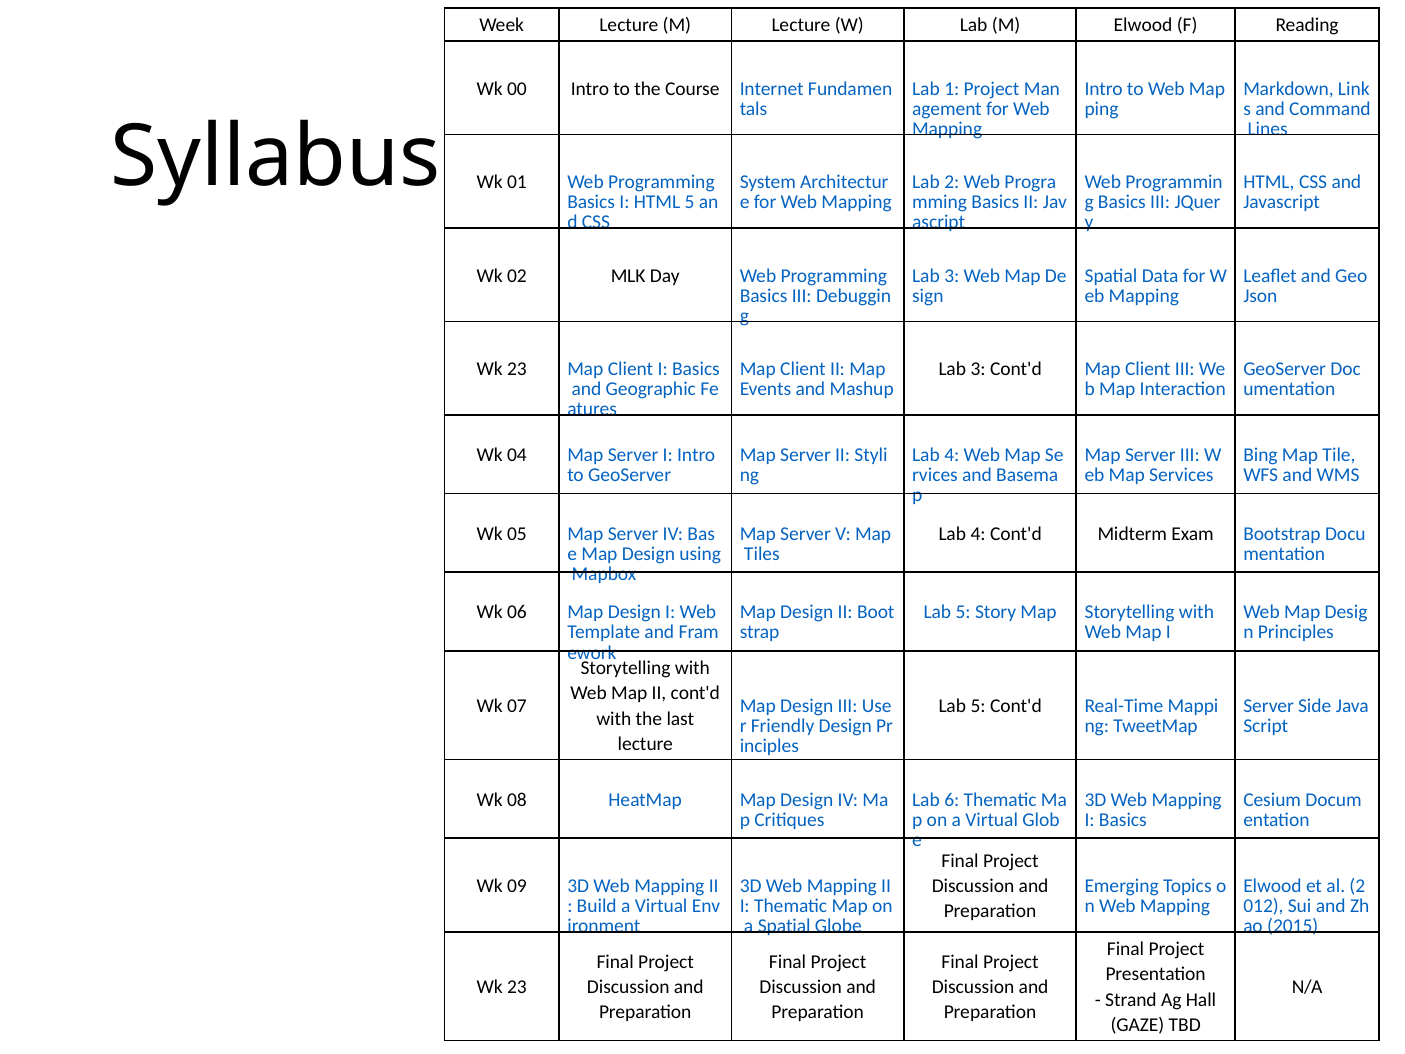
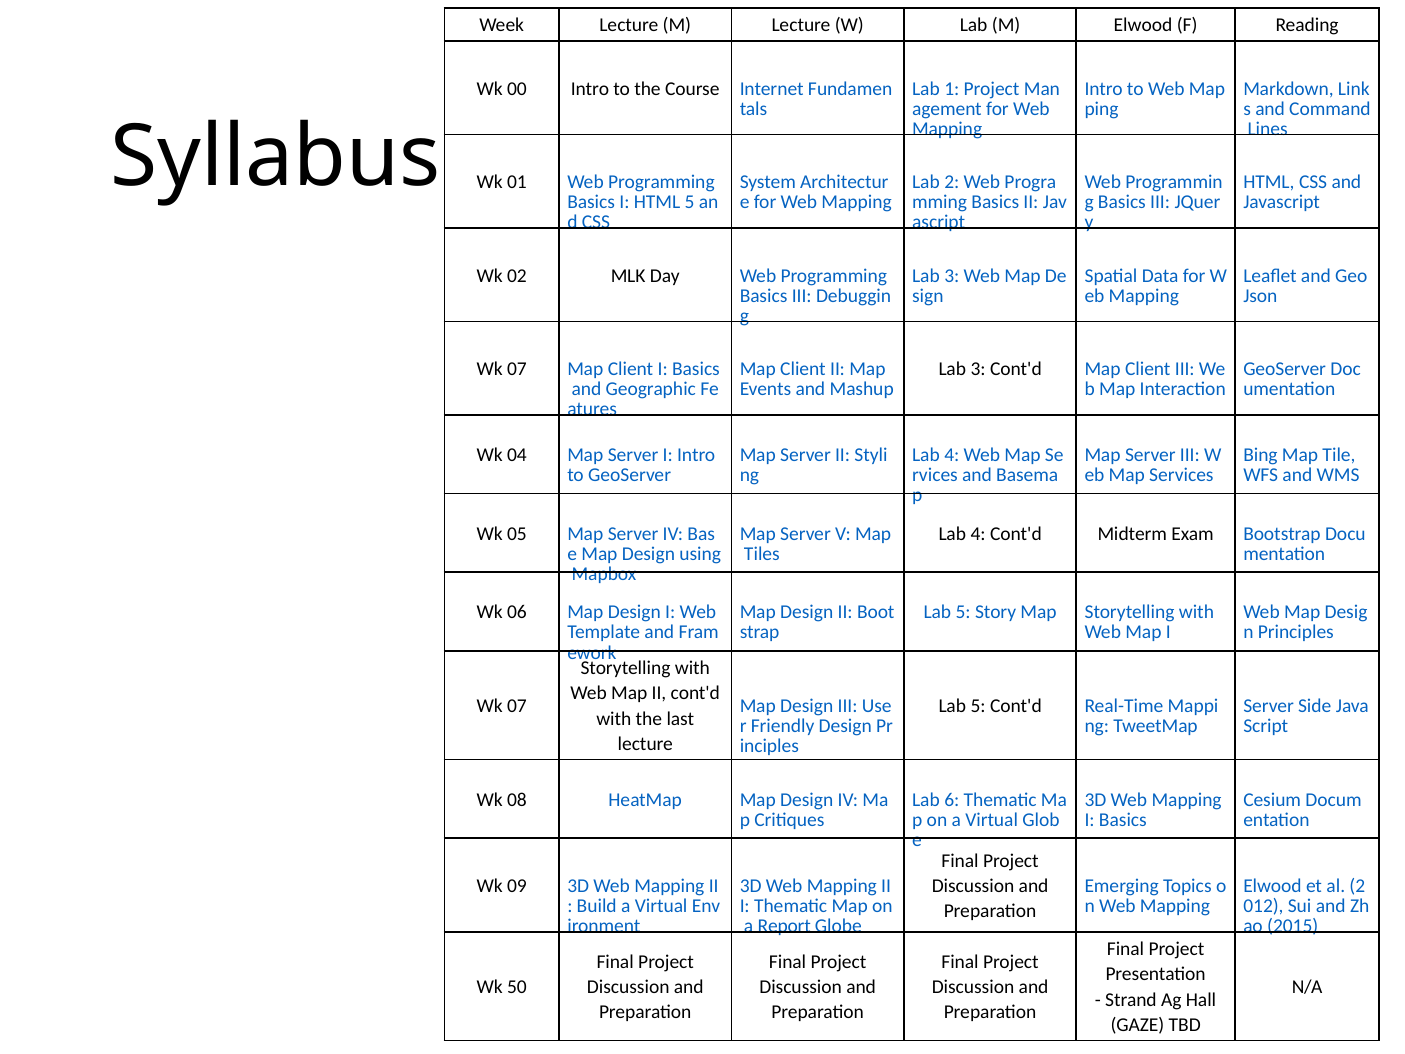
23: 23 -> 07 (517, 369)
a Spatial: Spatial -> Report (784, 926)
23: 23 -> 50 (517, 987)
